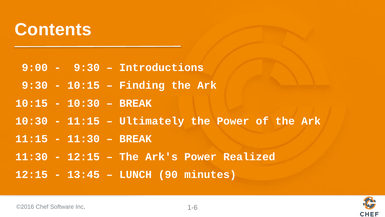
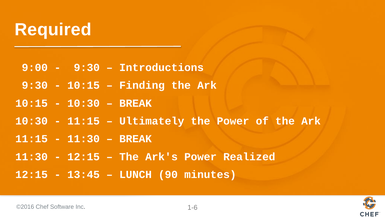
Contents: Contents -> Required (53, 30)
